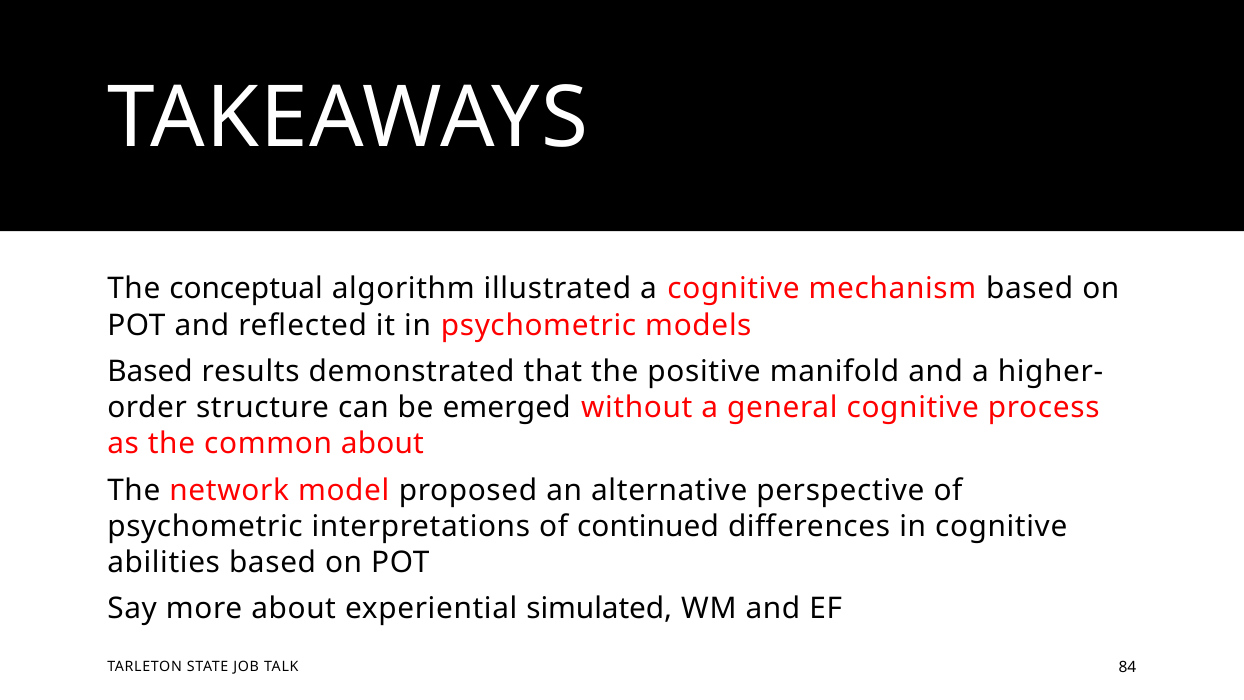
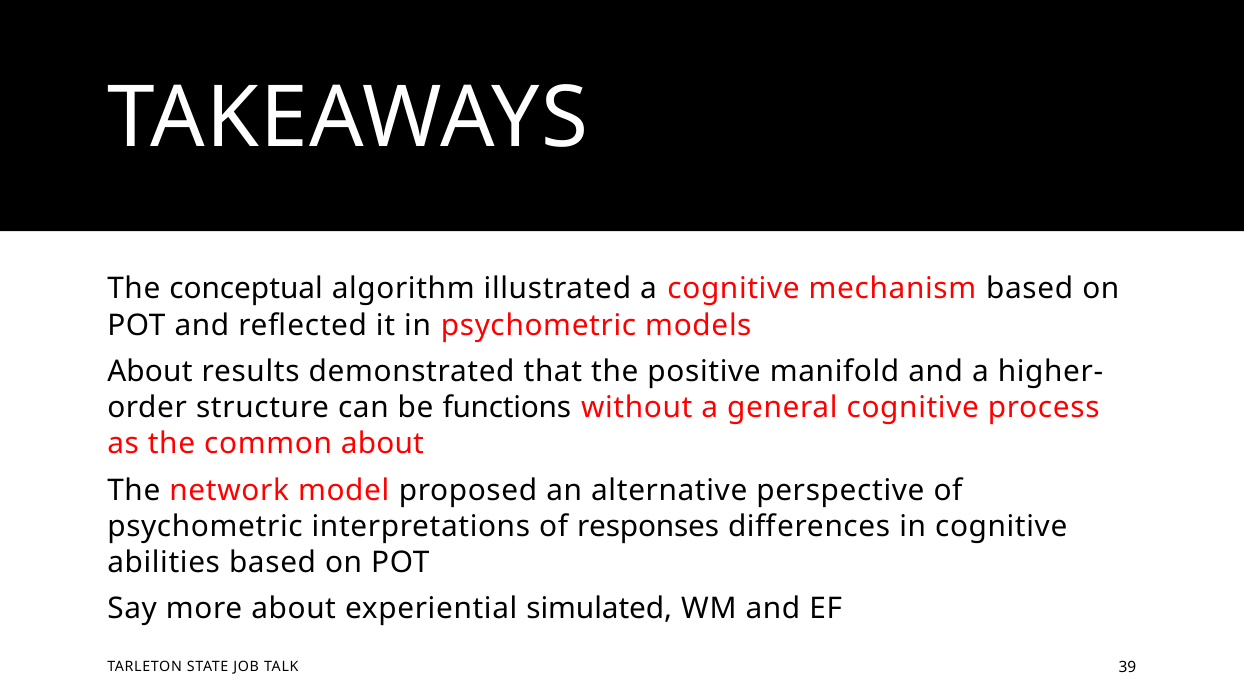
Based: Based -> About (150, 371)
emerged: emerged -> functions (507, 408)
continued: continued -> responses (648, 526)
84: 84 -> 39 (1128, 667)
